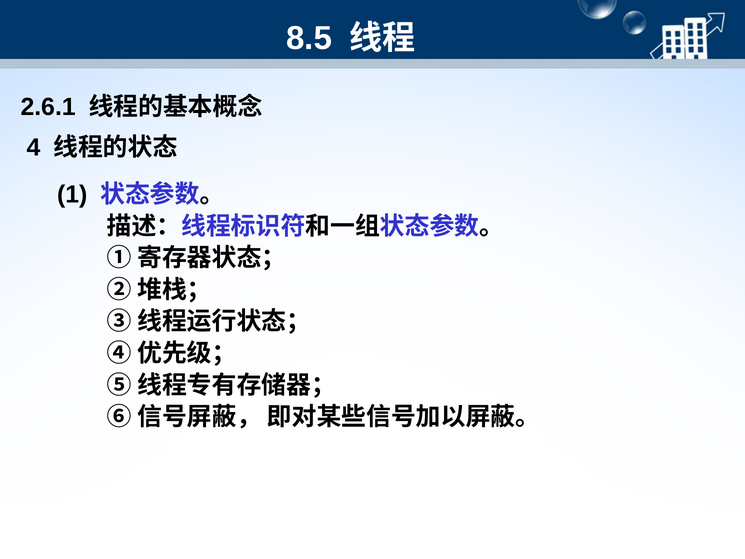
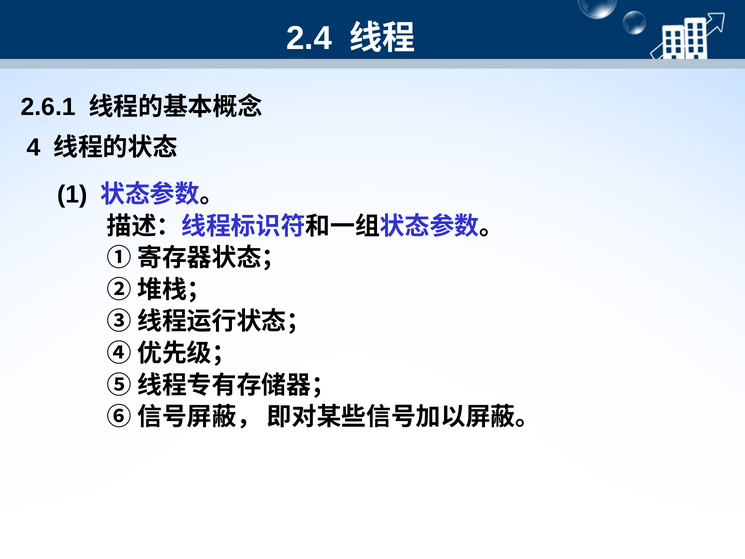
8.5: 8.5 -> 2.4 (309, 38)
